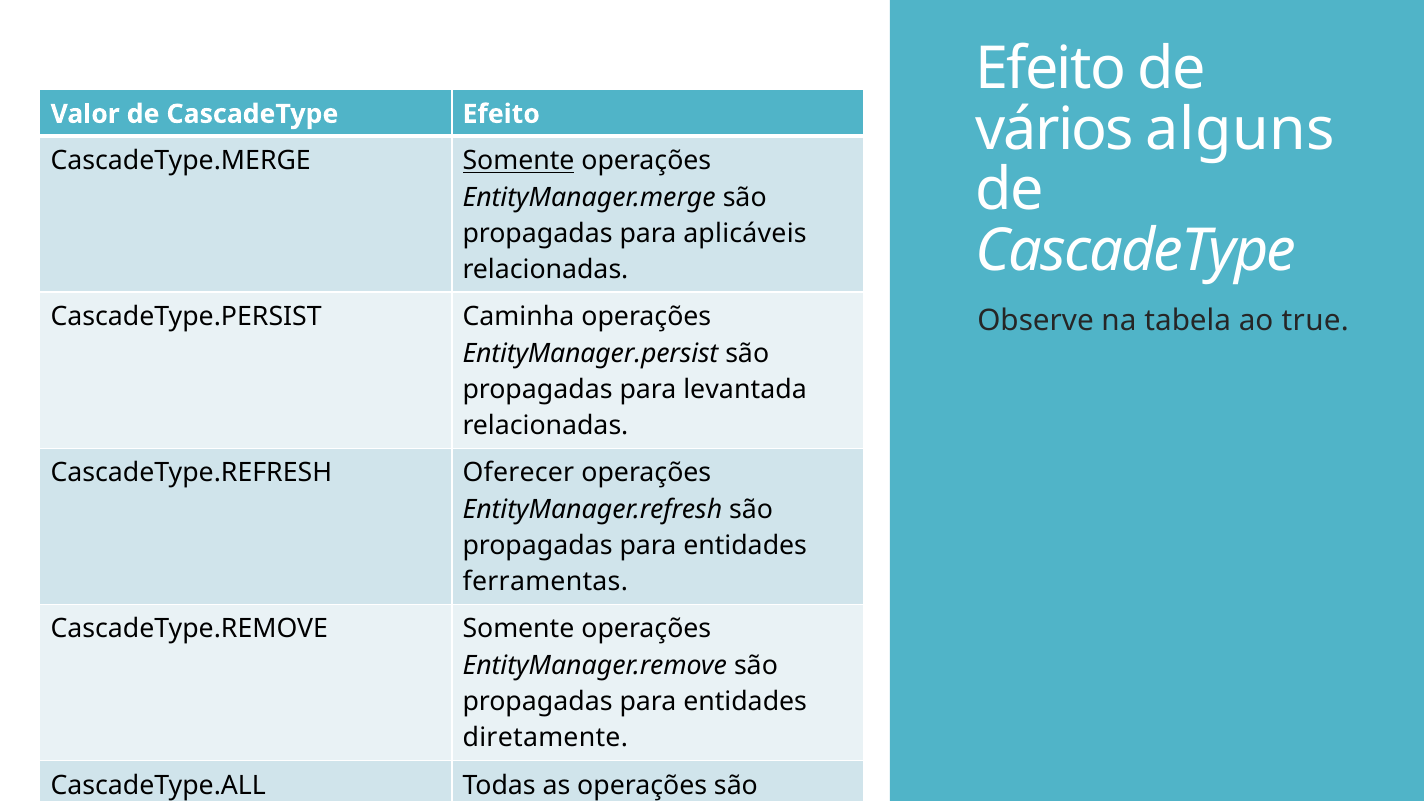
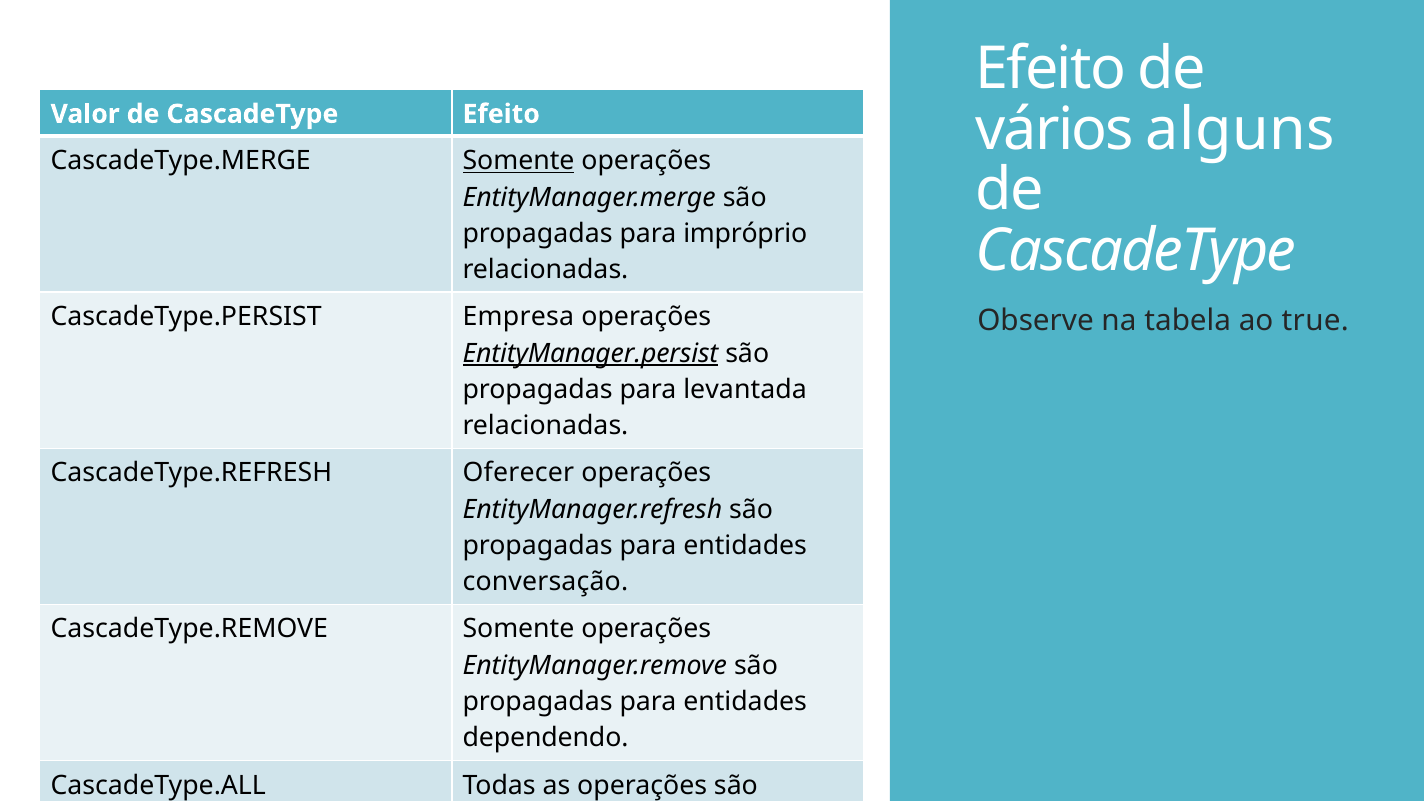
aplicáveis: aplicáveis -> impróprio (745, 234)
Caminha: Caminha -> Empresa (518, 317)
EntityManager.persist underline: none -> present (590, 353)
ferramentas: ferramentas -> conversação (545, 582)
diretamente: diretamente -> dependendo (545, 738)
